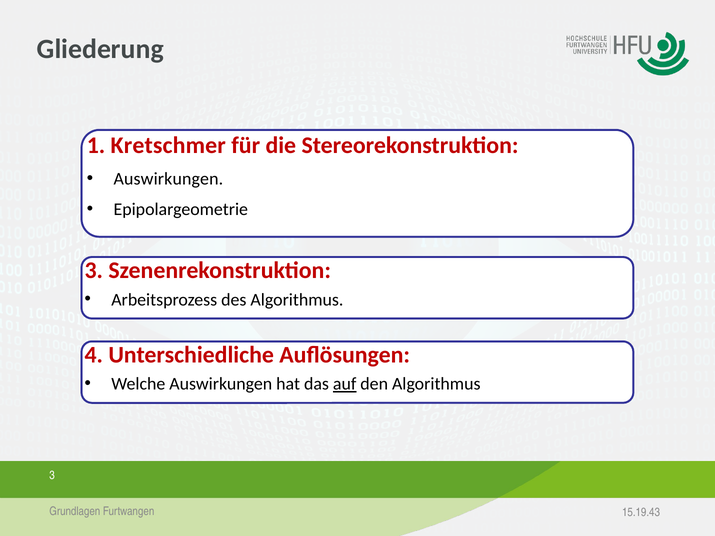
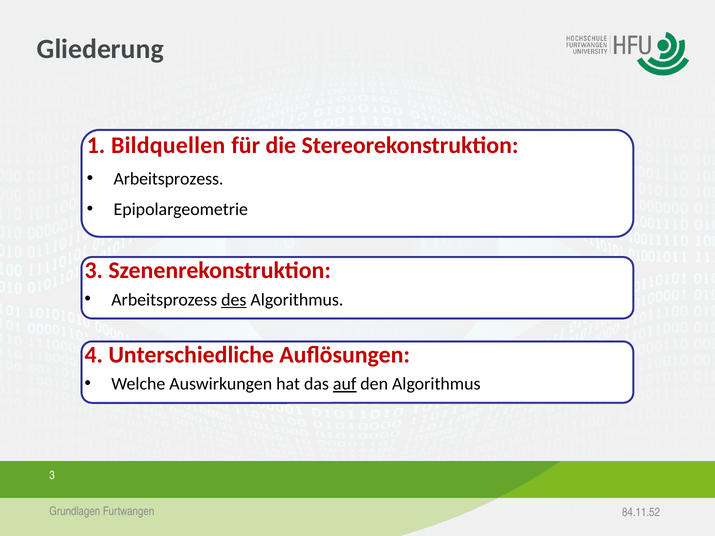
Kretschmer: Kretschmer -> Bildquellen (168, 146)
Auswirkungen: Auswirkungen -> Arbeitsprozess (169, 179)
des underline: none -> present (234, 300)
15.19.43: 15.19.43 -> 84.11.52 (641, 513)
